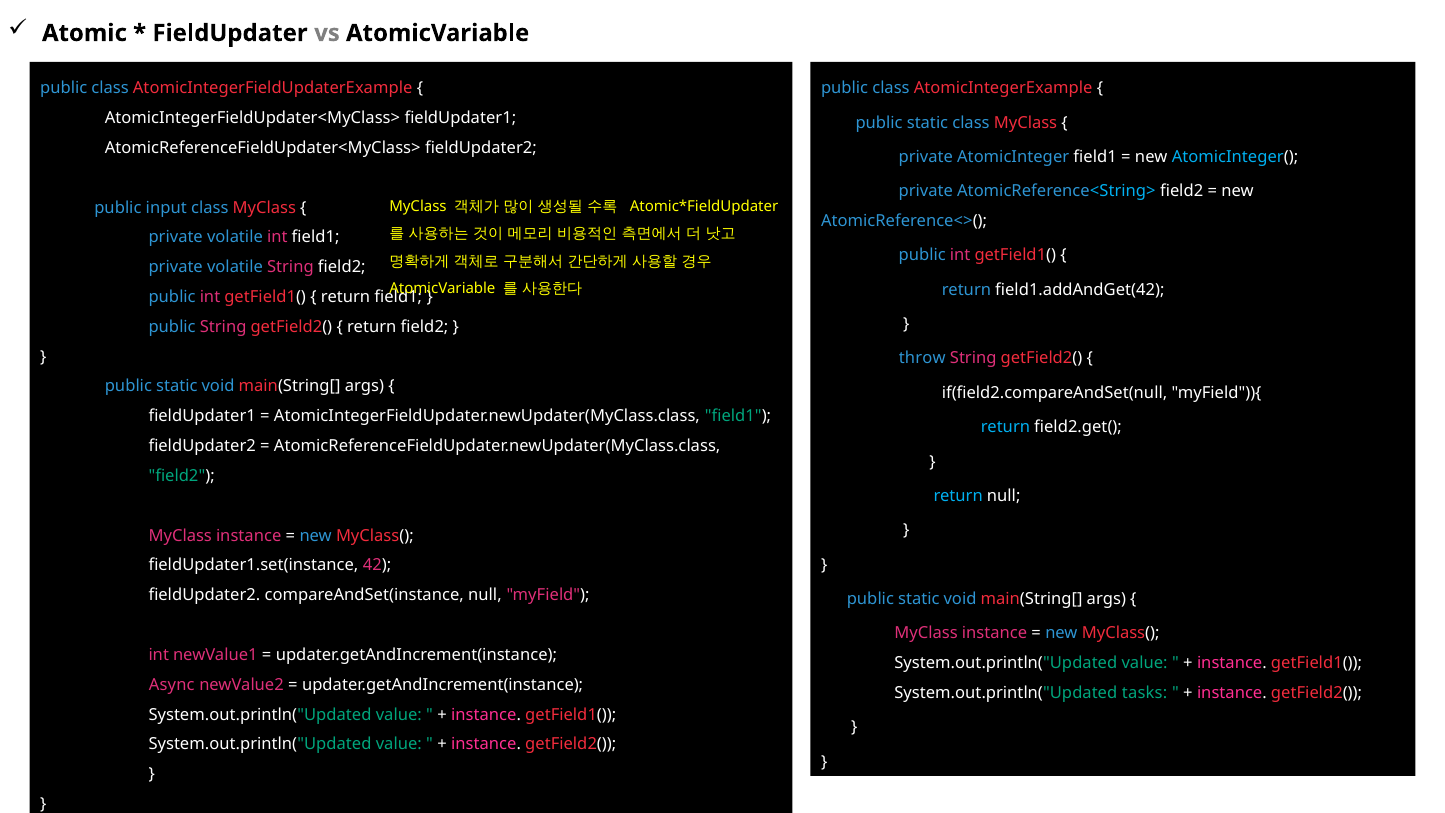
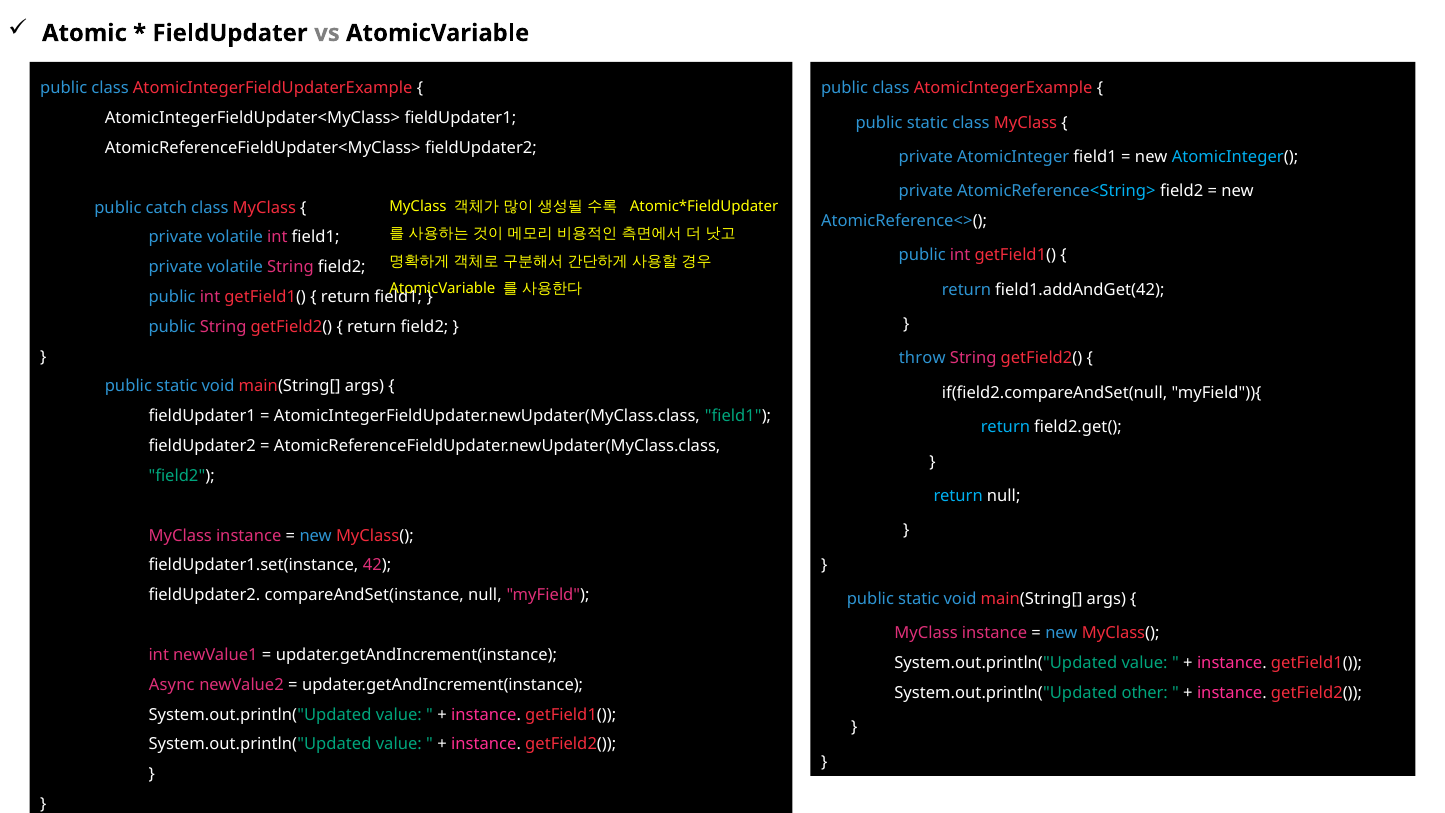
input: input -> catch (166, 207)
tasks: tasks -> other (1145, 693)
